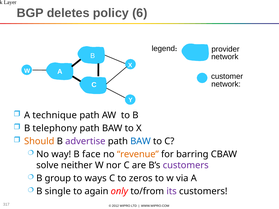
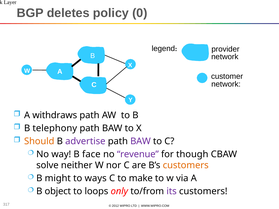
6: 6 -> 0 (140, 13)
technique: technique -> withdraws (55, 115)
BAW colour: blue -> purple (140, 141)
revenue colour: orange -> purple (138, 154)
barring: barring -> though (192, 154)
customers colour: purple -> orange (186, 165)
group: group -> might (58, 178)
zeros: zeros -> make (141, 178)
single: single -> object (58, 192)
again: again -> loops (96, 192)
